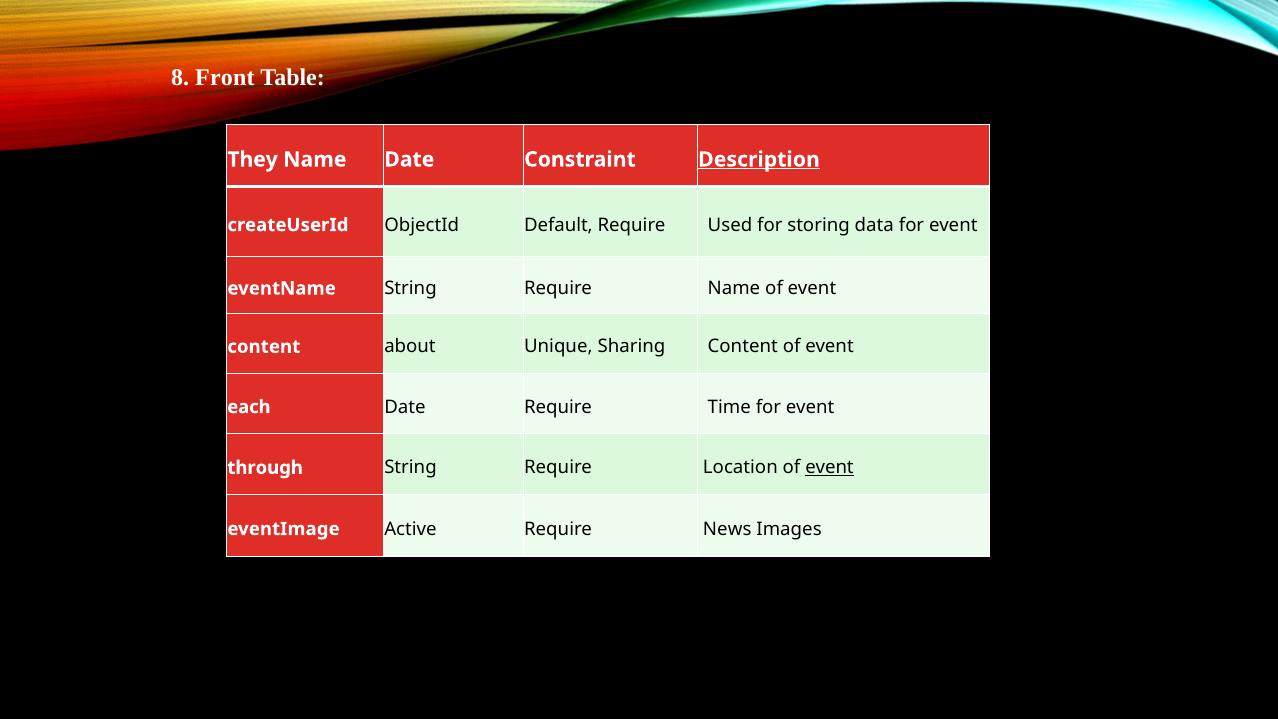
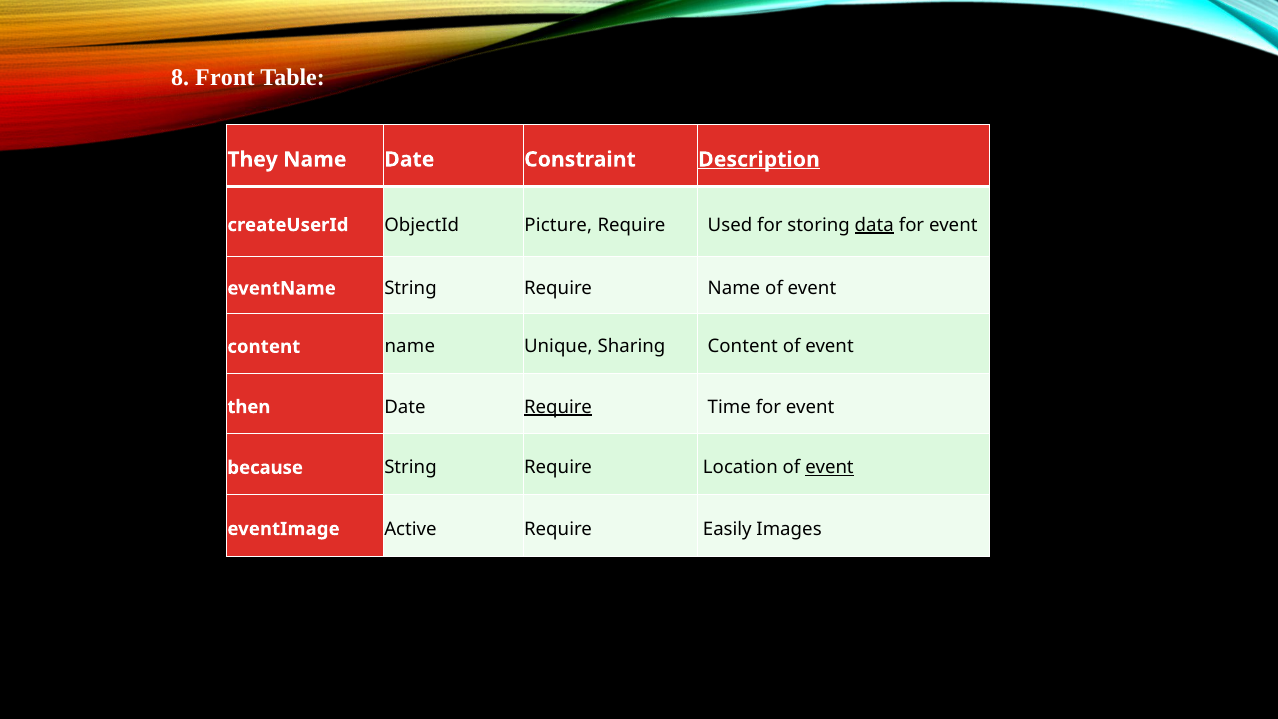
Default: Default -> Picture (558, 225)
data underline: none -> present (874, 225)
content about: about -> name (410, 347)
each: each -> then (249, 407)
Require underline: none -> present (558, 407)
through: through -> because (265, 468)
News: News -> Easily (727, 529)
